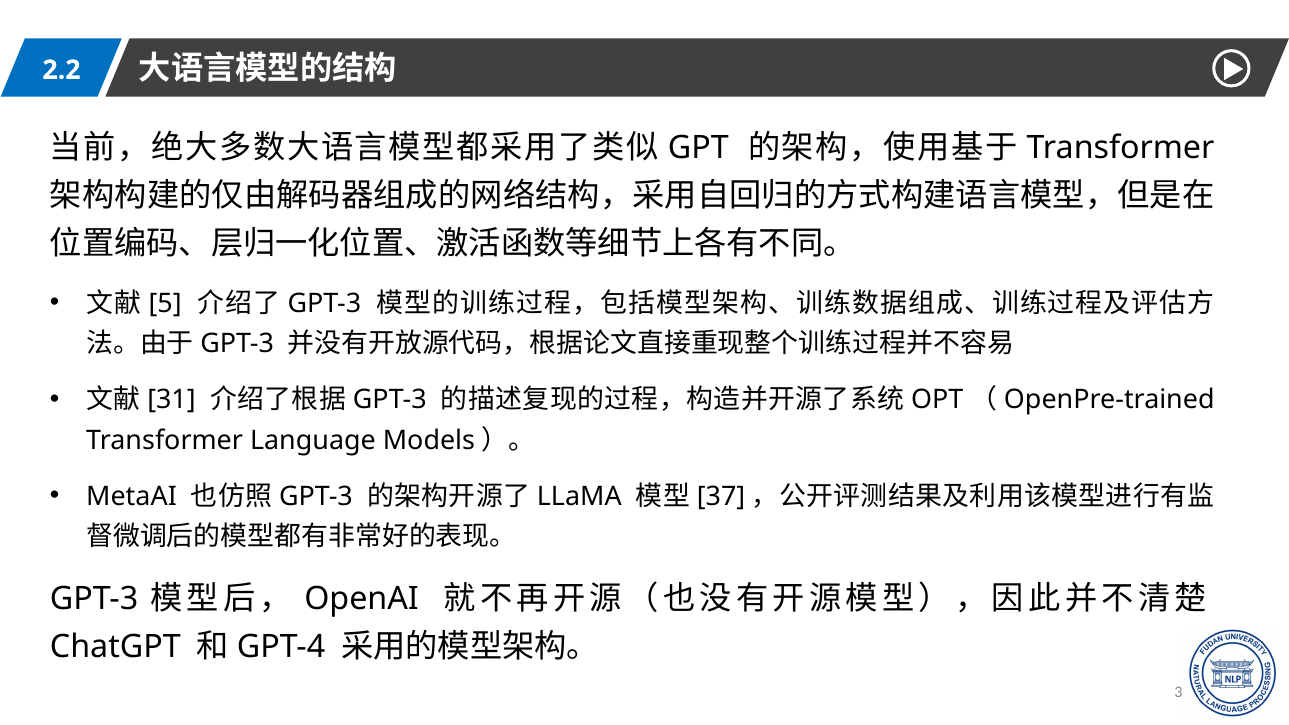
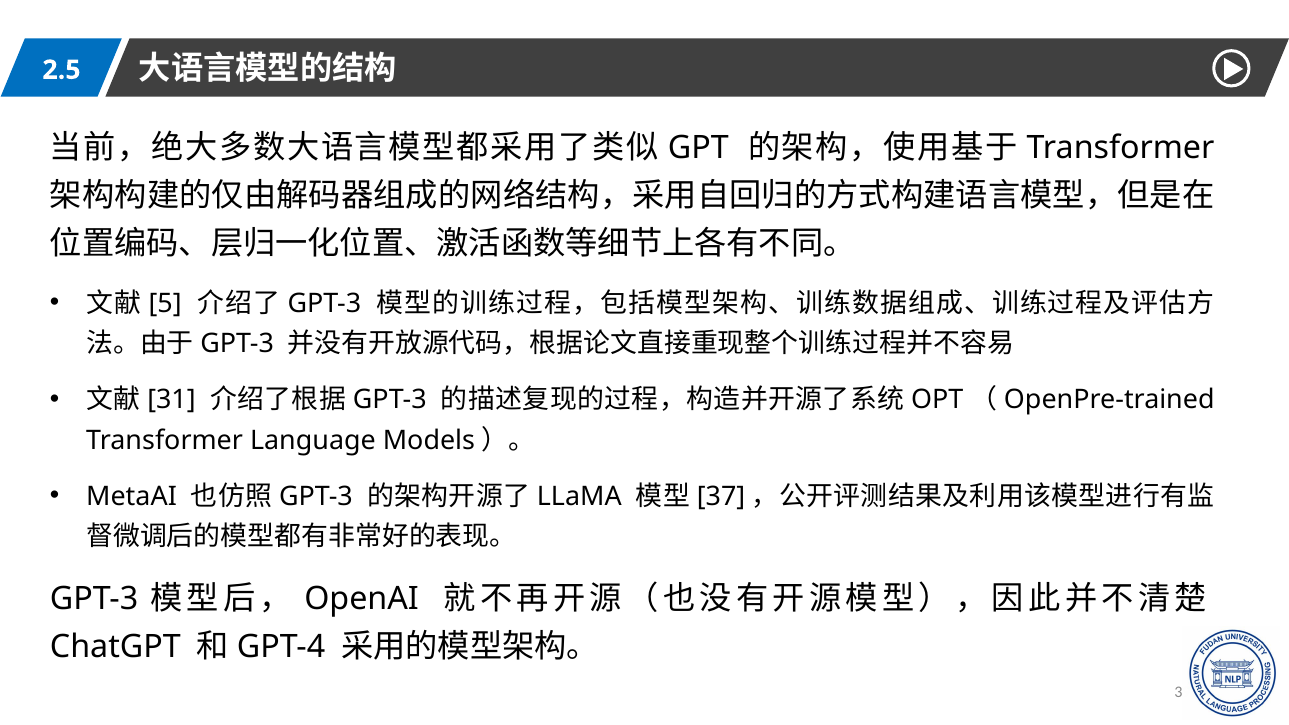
2.2: 2.2 -> 2.5 (61, 70)
